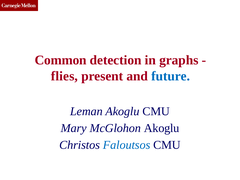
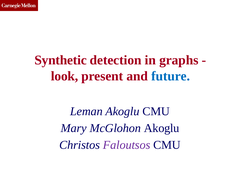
Common: Common -> Synthetic (61, 60)
flies: flies -> look (65, 76)
Faloutsos colour: blue -> purple (127, 145)
